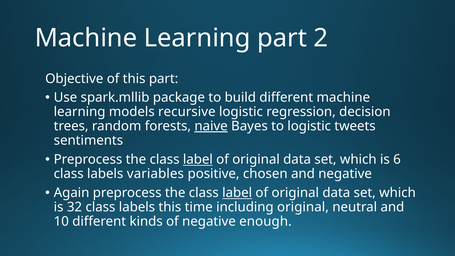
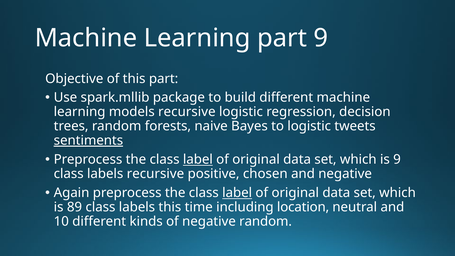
part 2: 2 -> 9 (321, 38)
naive underline: present -> none (211, 126)
sentiments underline: none -> present (88, 140)
is 6: 6 -> 9 (397, 160)
labels variables: variables -> recursive (155, 174)
32: 32 -> 89 (75, 207)
including original: original -> location (303, 207)
negative enough: enough -> random (266, 221)
